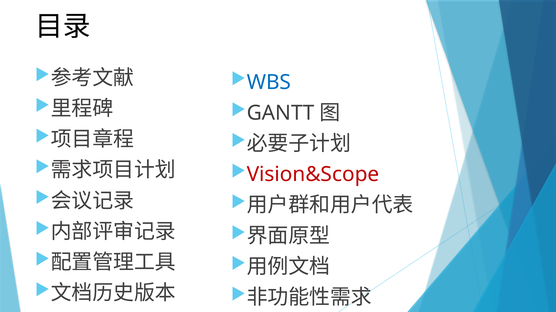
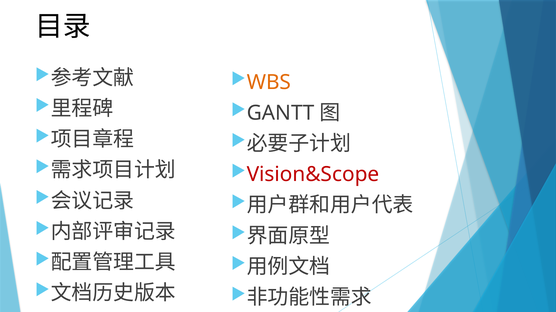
WBS colour: blue -> orange (269, 82)
